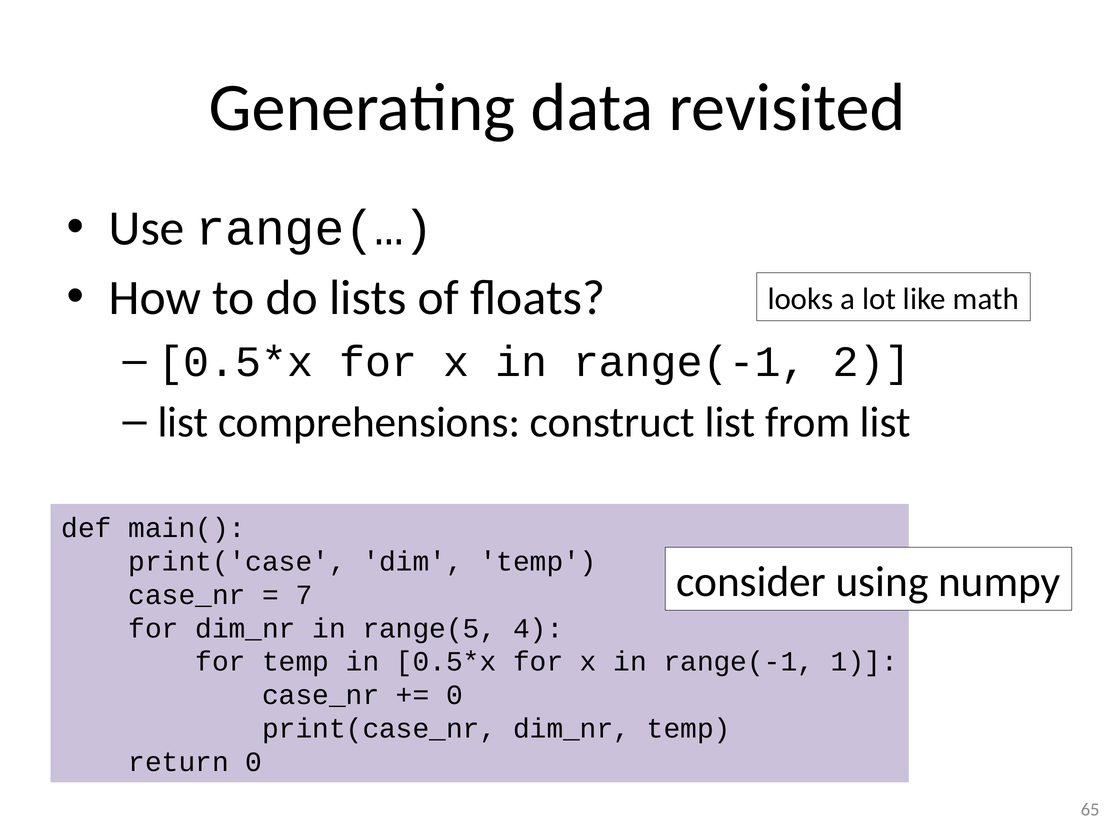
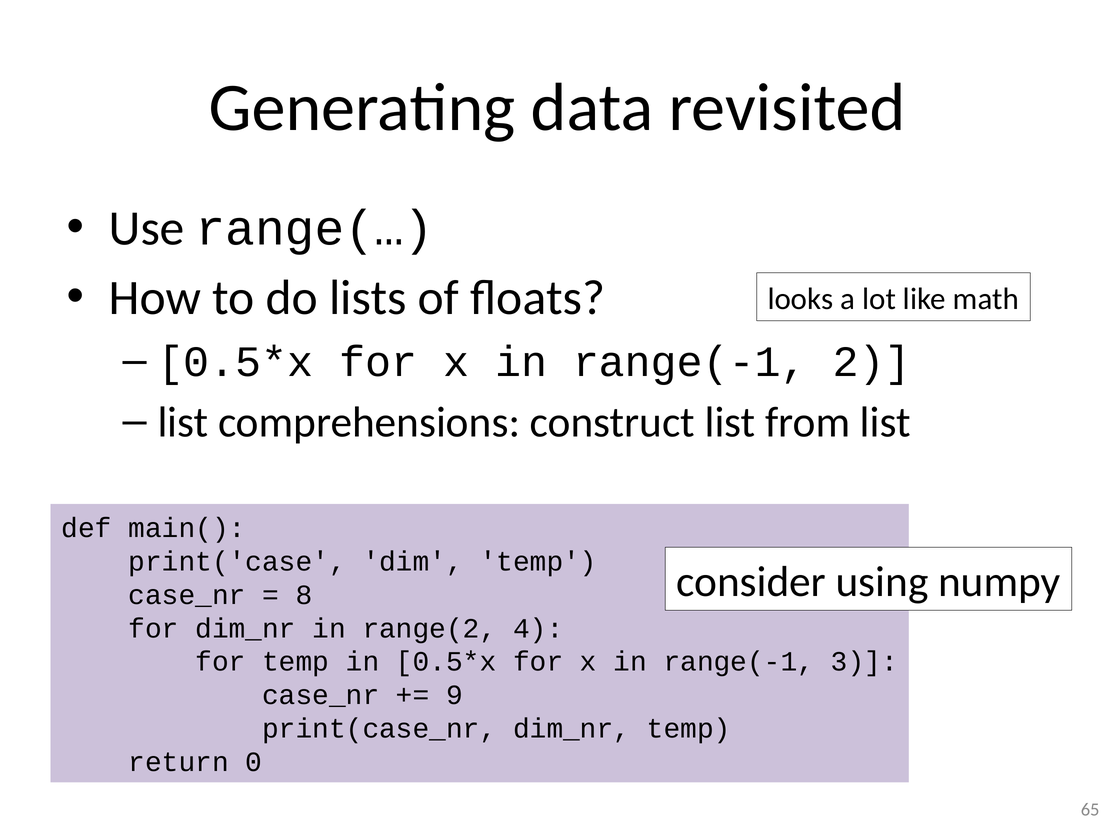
7: 7 -> 8 (304, 595)
range(5: range(5 -> range(2 (429, 629)
1: 1 -> 3 (864, 662)
0: 0 -> 9 (455, 695)
